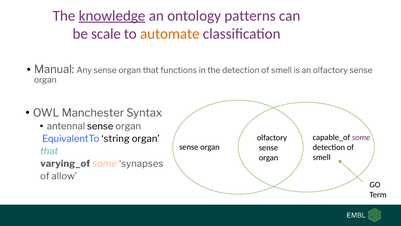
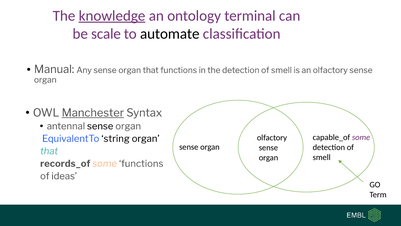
patterns: patterns -> terminal (250, 16)
automate colour: orange -> black (170, 34)
Manchester underline: none -> present (93, 113)
varying_of: varying_of -> records_of (65, 163)
some synapses: synapses -> functions (141, 163)
allow: allow -> ideas (64, 176)
